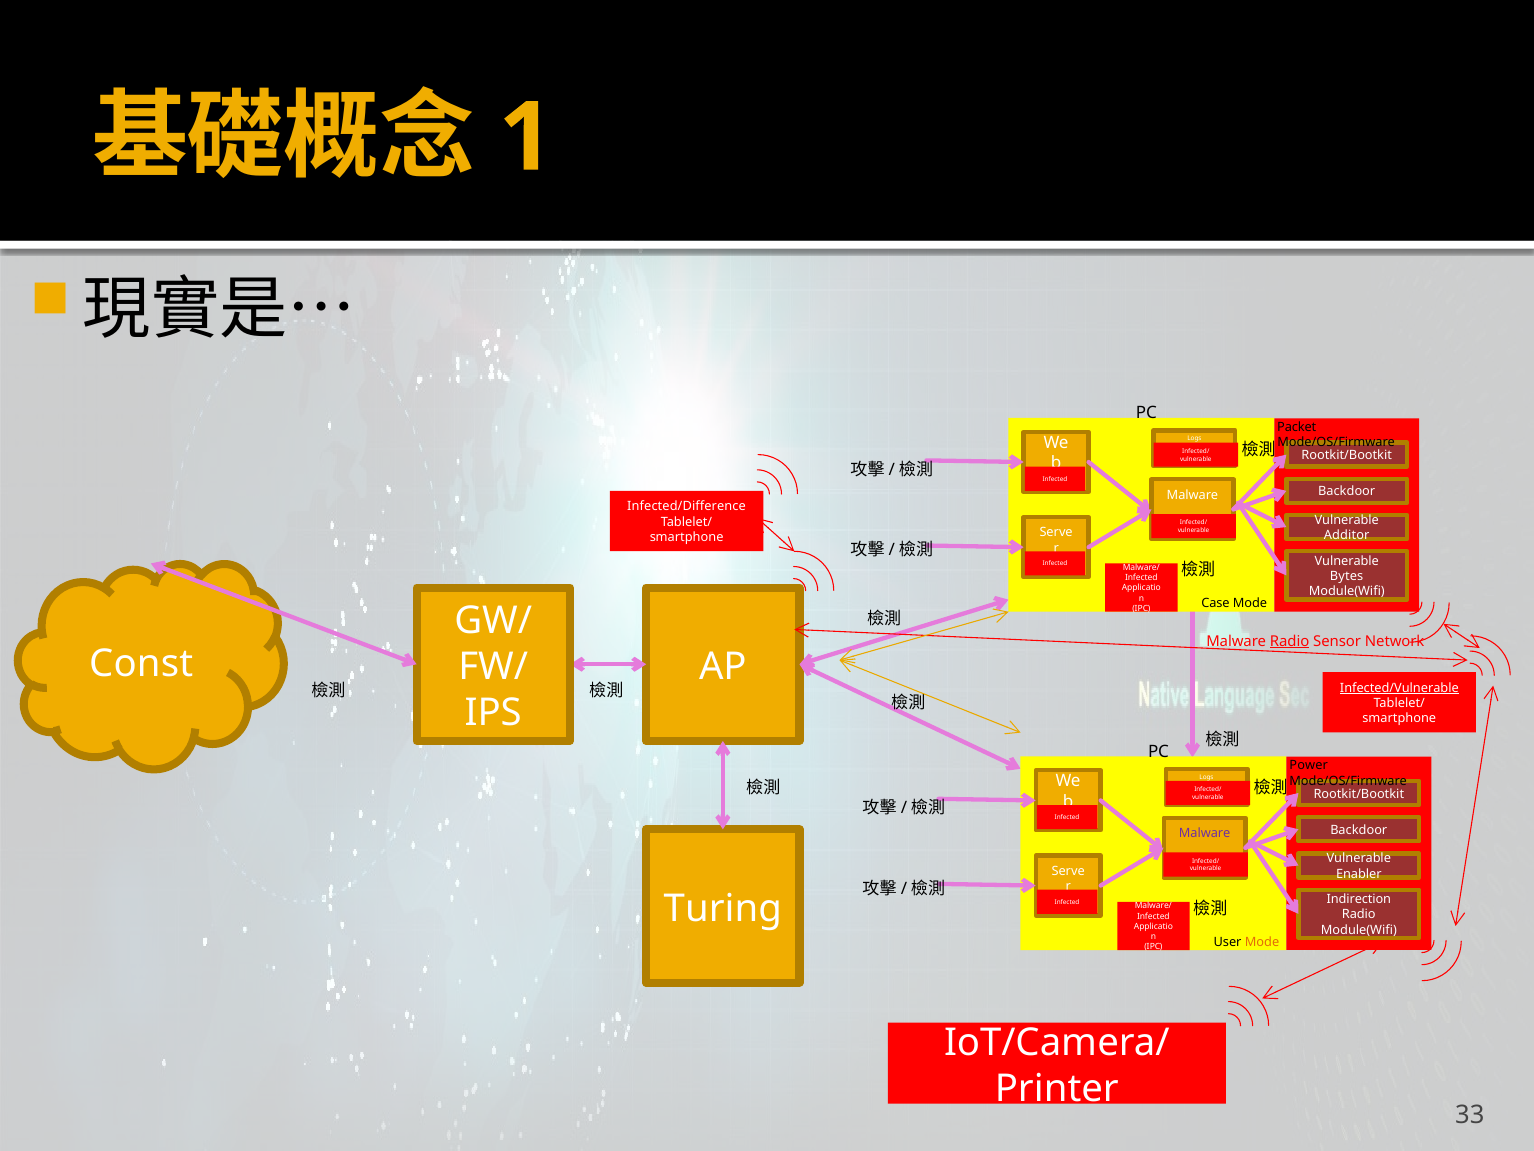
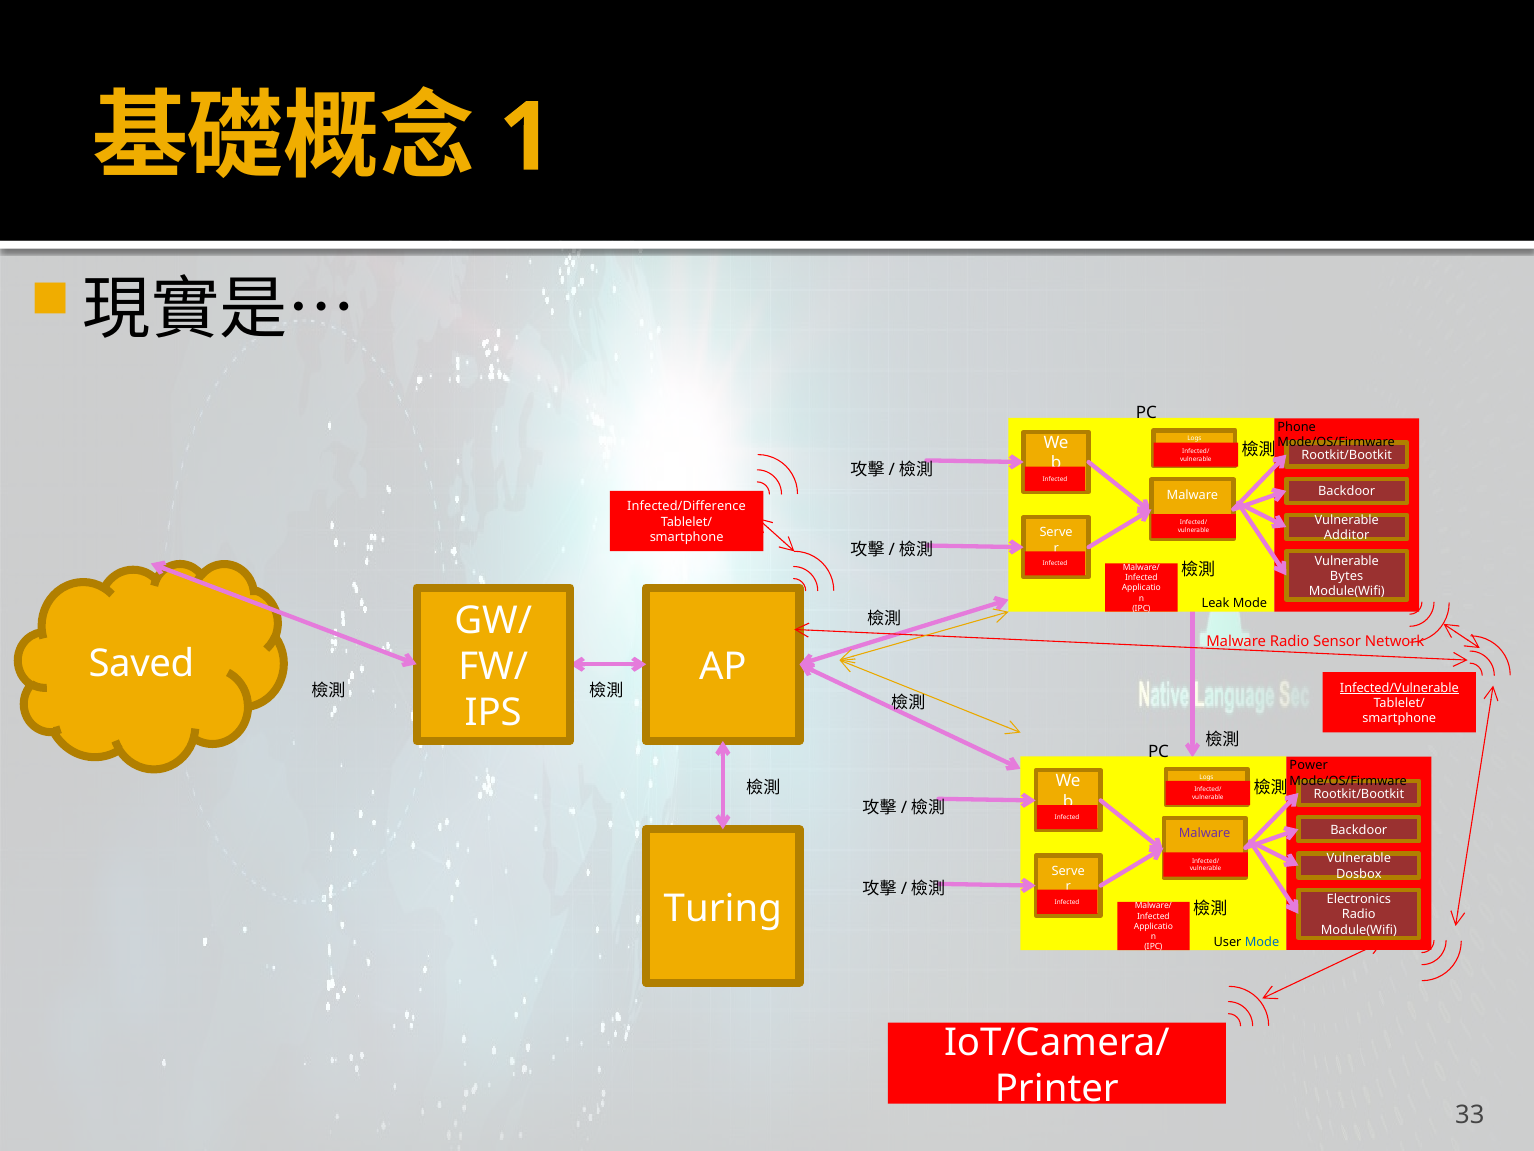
Packet: Packet -> Phone (1297, 427)
Case: Case -> Leak (1216, 603)
Radio underline: present -> none (1290, 641)
Const: Const -> Saved (141, 664)
Enabler: Enabler -> Dosbox (1359, 874)
Indirection: Indirection -> Electronics (1359, 899)
Mode colour: orange -> blue (1262, 942)
